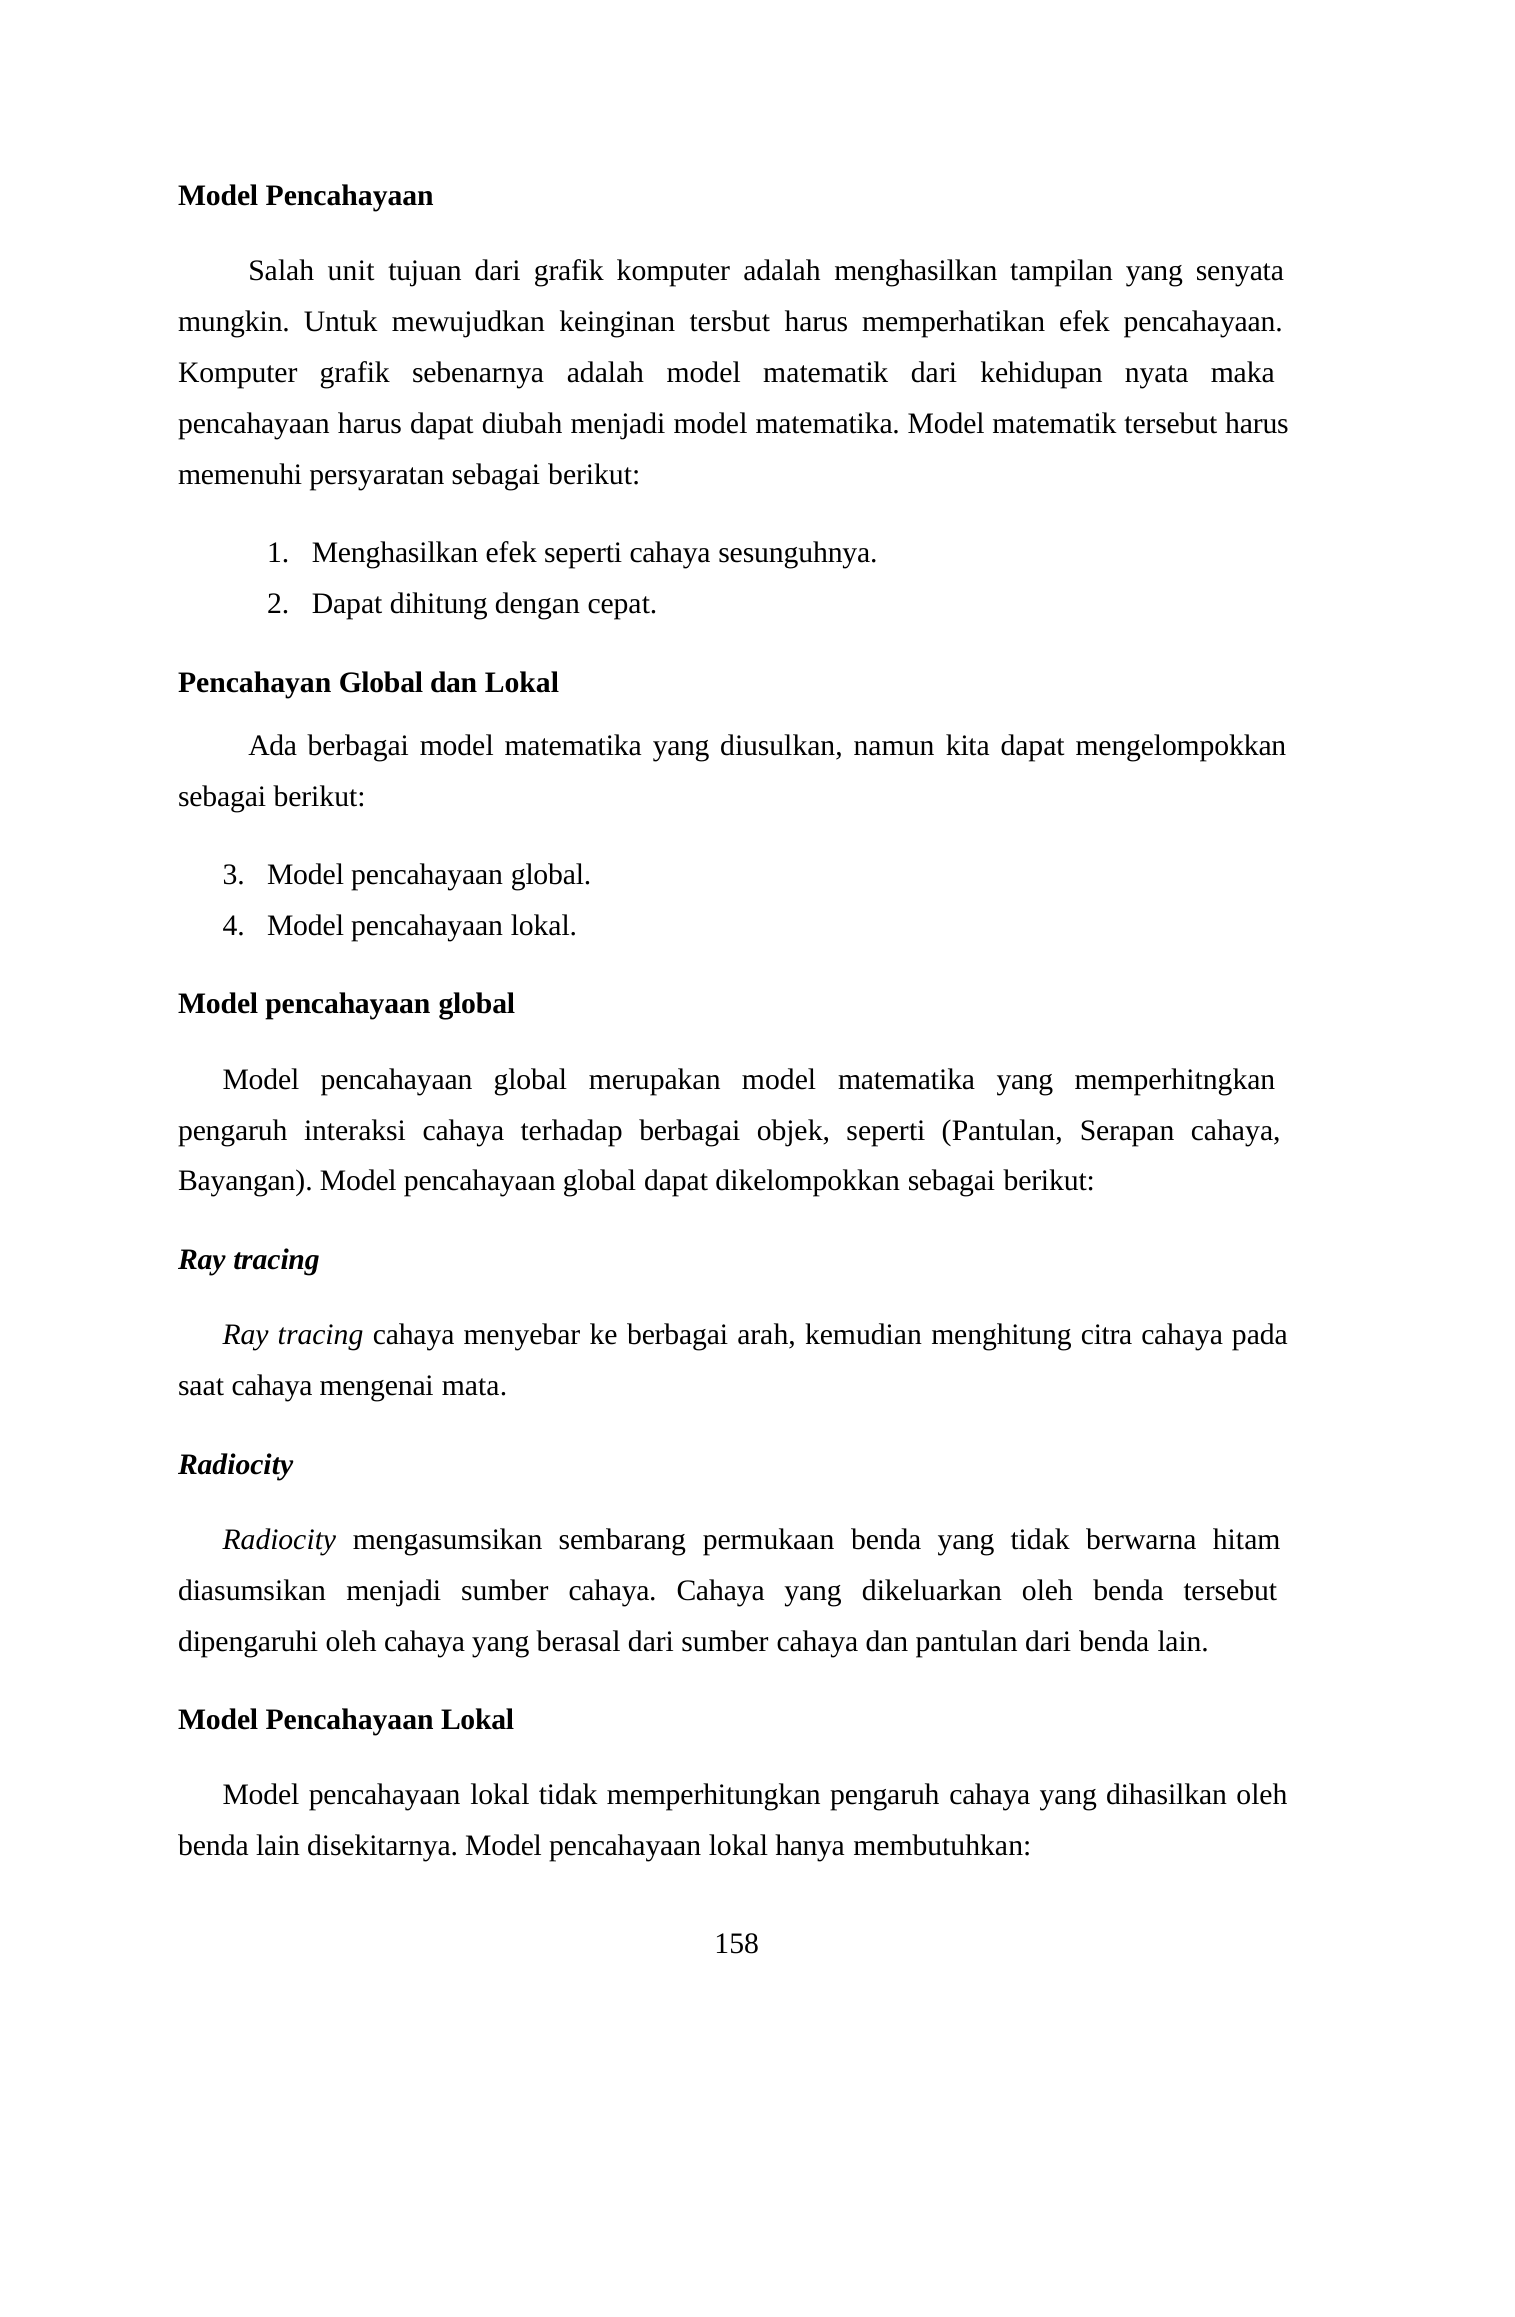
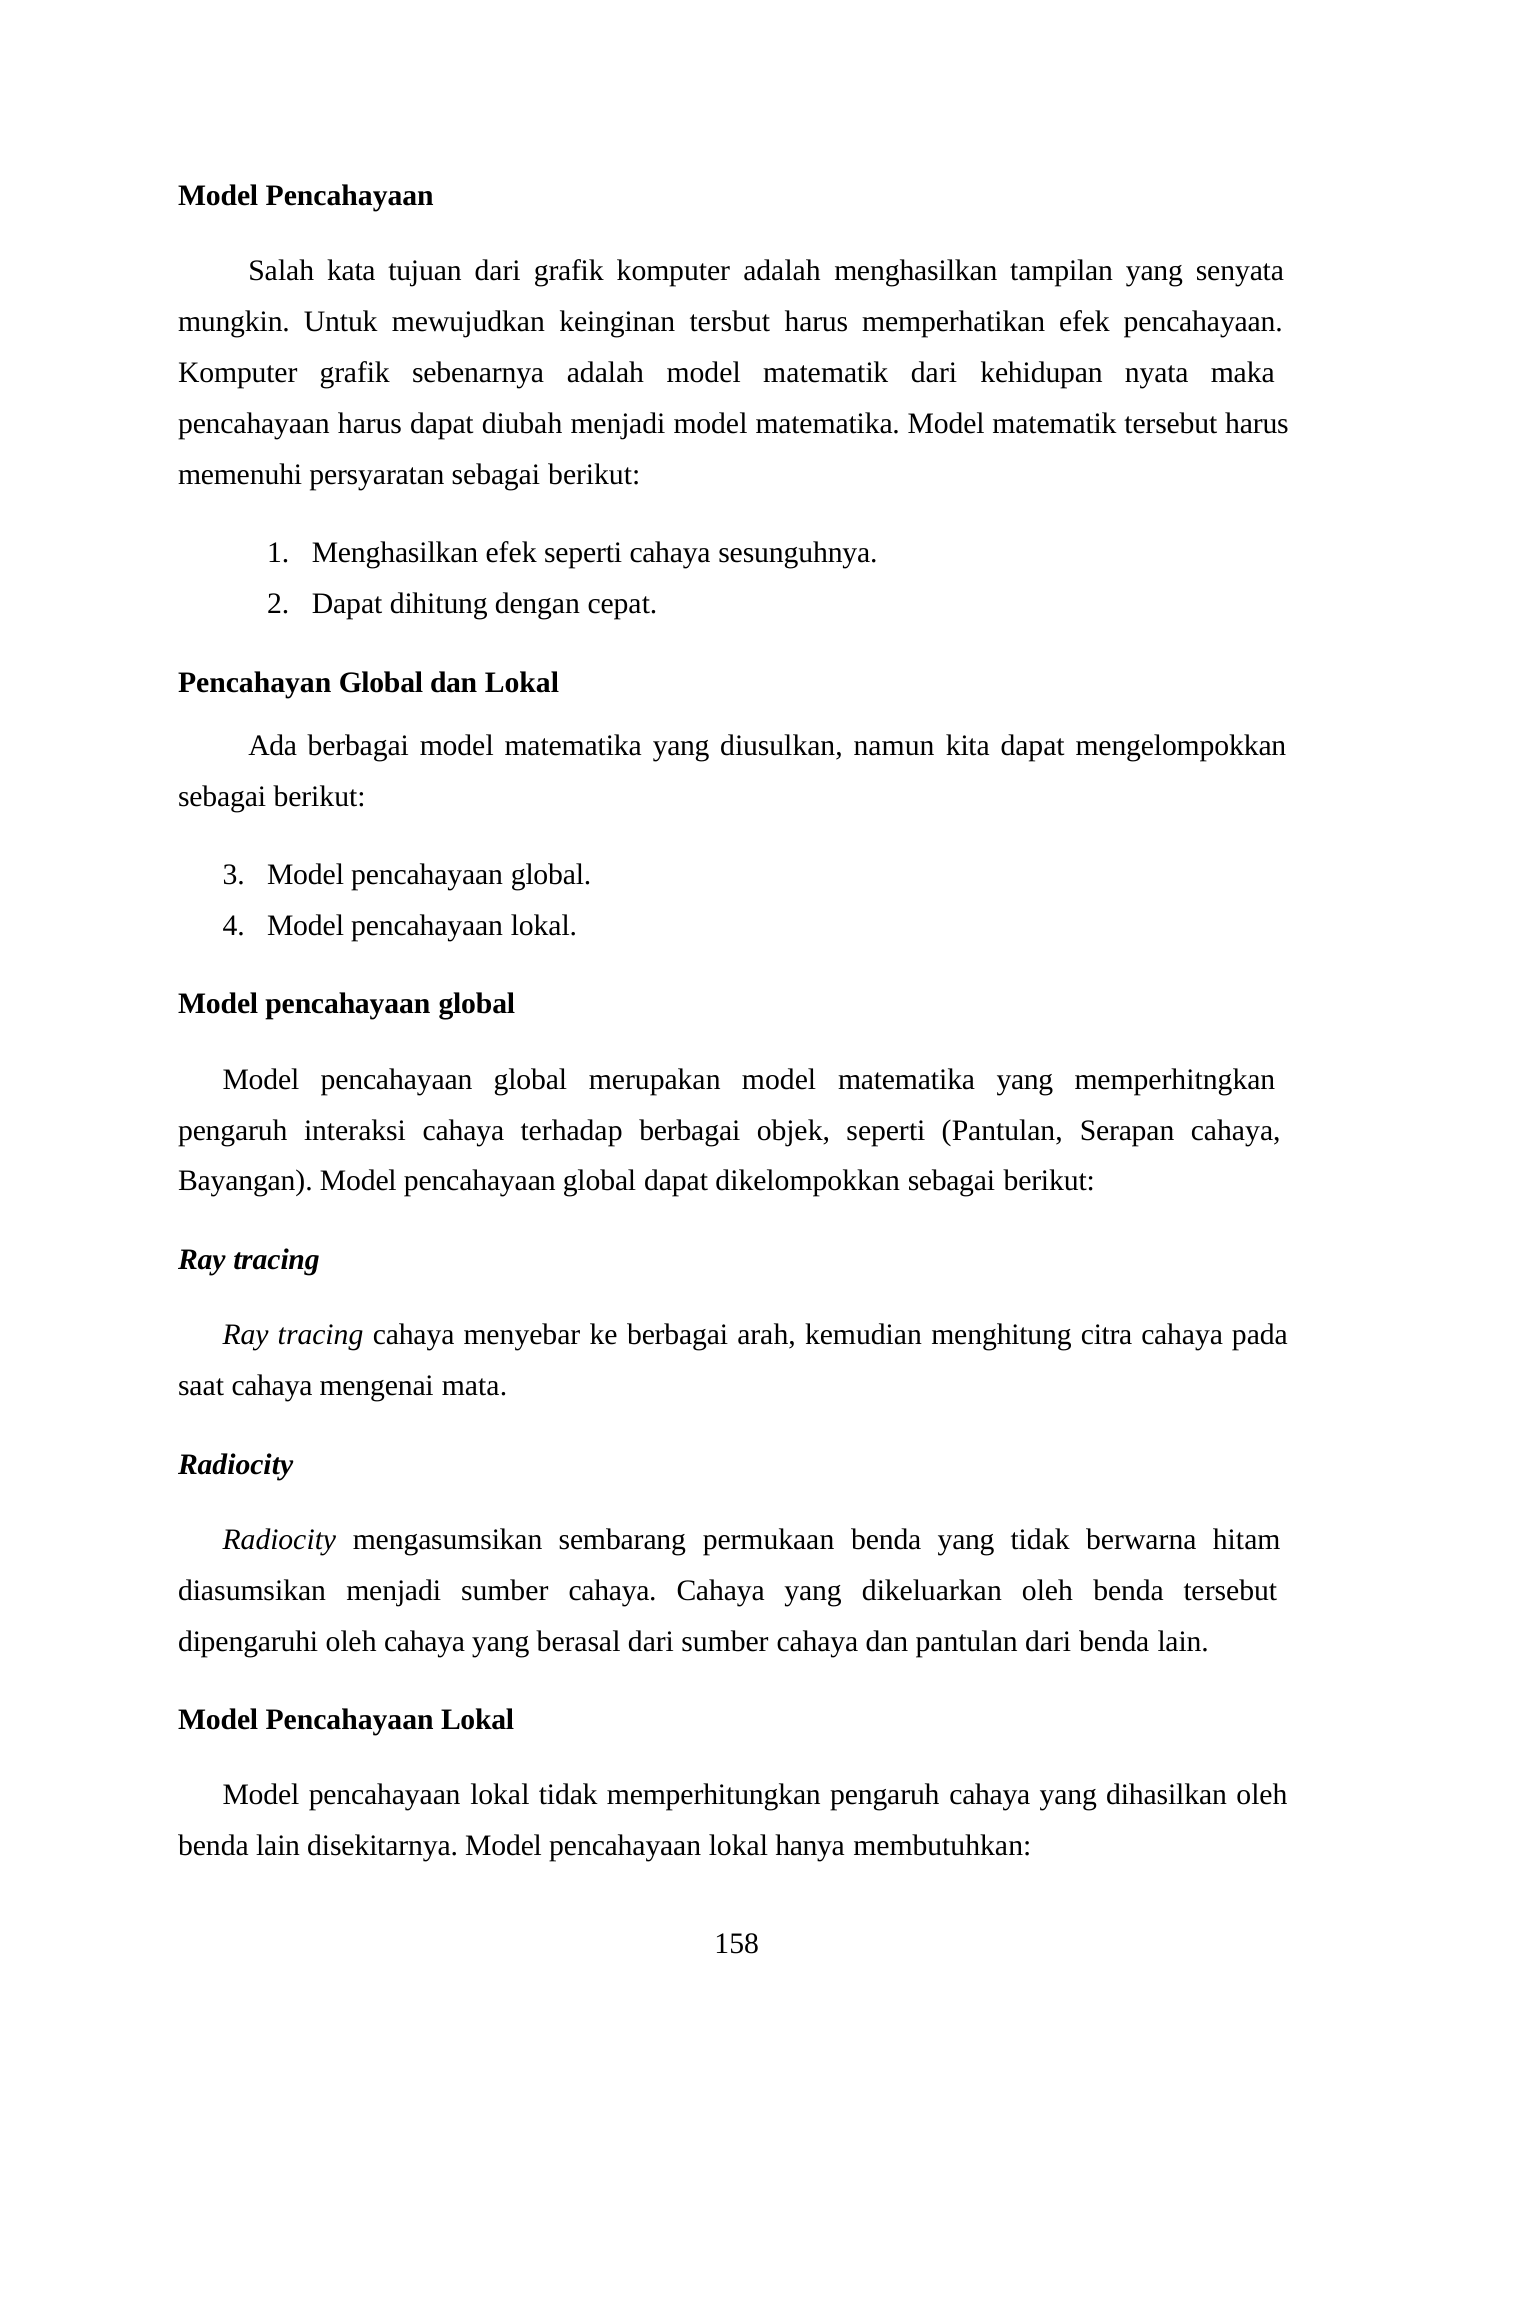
unit: unit -> kata (351, 271)
